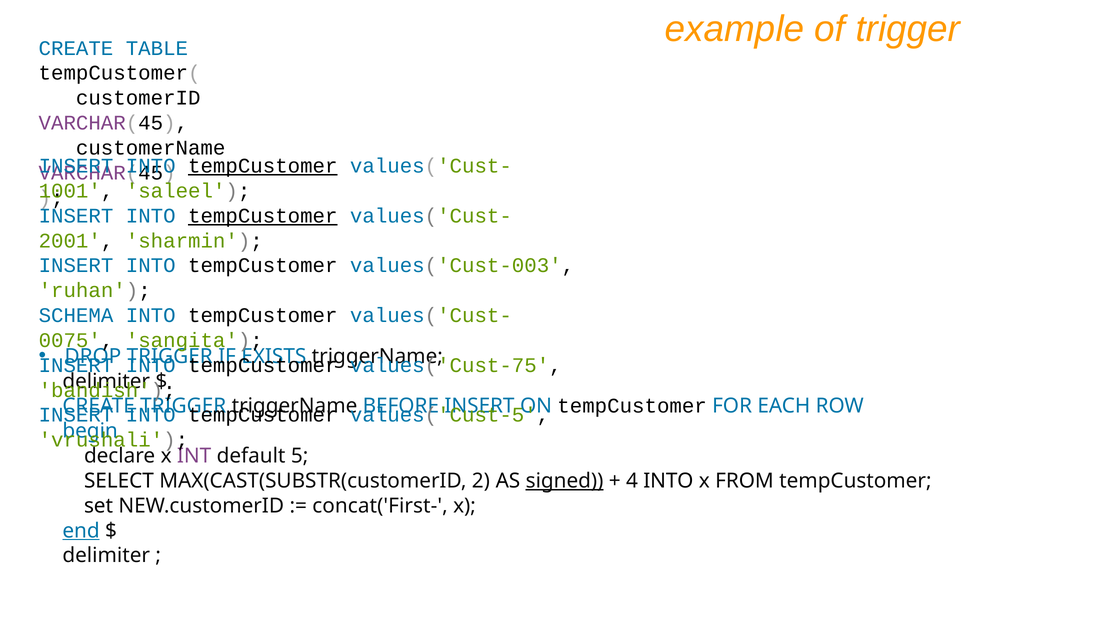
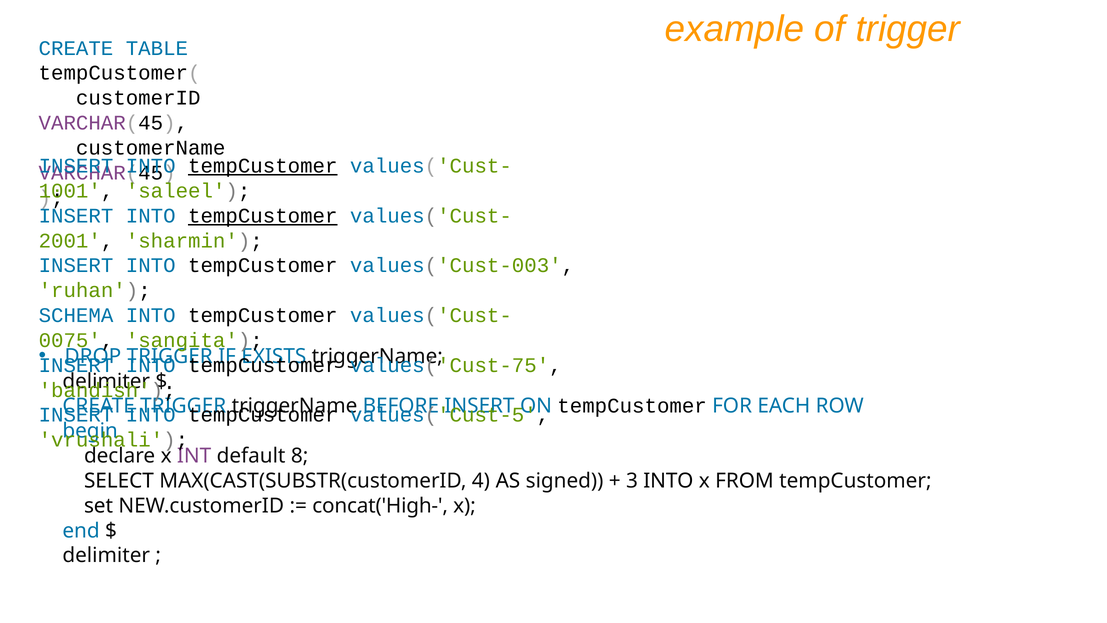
5: 5 -> 8 (300, 456)
2: 2 -> 4 (481, 481)
signed underline: present -> none (565, 481)
4: 4 -> 3 (632, 481)
concat('First-: concat('First- -> concat('High- (380, 506)
end underline: present -> none (81, 530)
